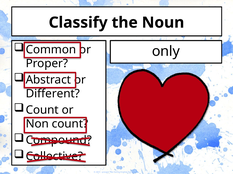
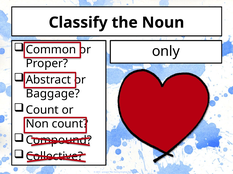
Different: Different -> Baggage (53, 94)
